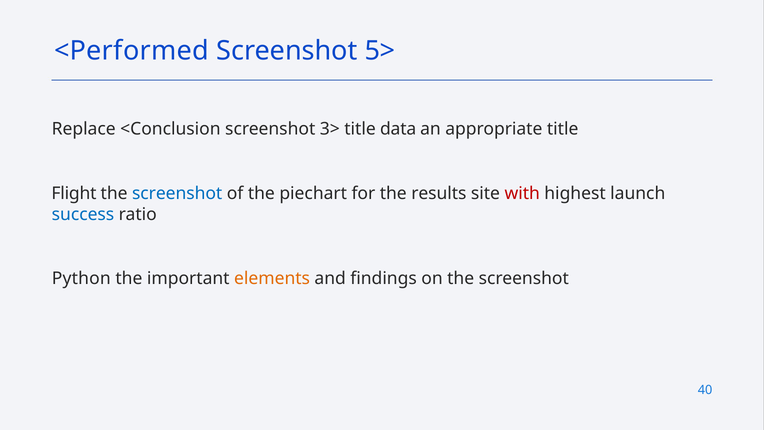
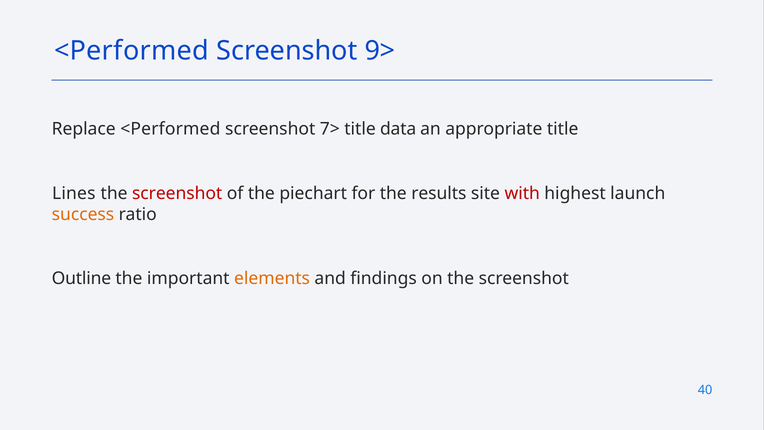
5>: 5> -> 9> (380, 51)
Replace <Conclusion: <Conclusion -> <Performed (170, 129)
3>: 3> -> 7> (330, 129)
Flight: Flight -> Lines (74, 193)
screenshot colour: blue -> red (177, 193)
success colour: blue -> orange (83, 214)
Python: Python -> Outline (81, 278)
